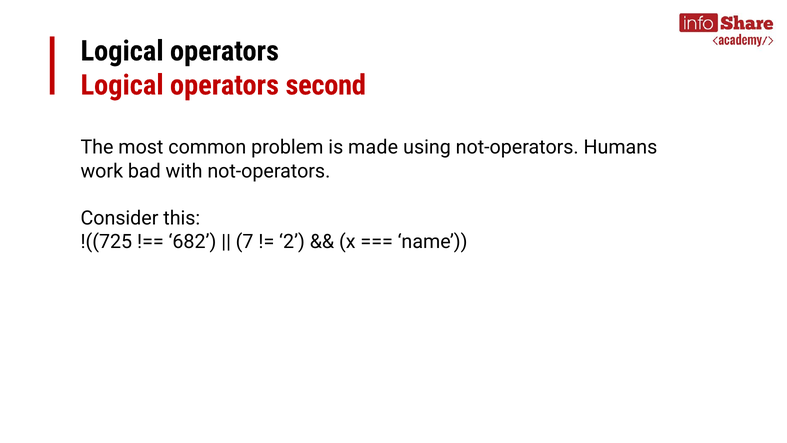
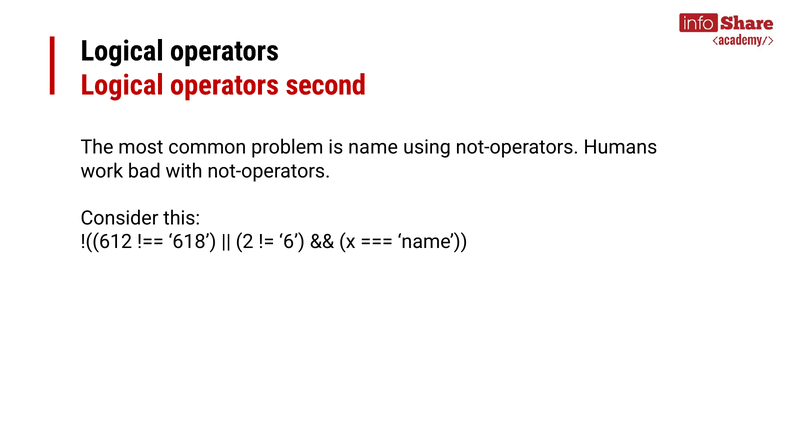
is made: made -> name (373, 147)
!((725: !((725 -> !((612 (106, 242)
682: 682 -> 618 (192, 242)
7: 7 -> 2 (245, 242)
2: 2 -> 6 (292, 242)
